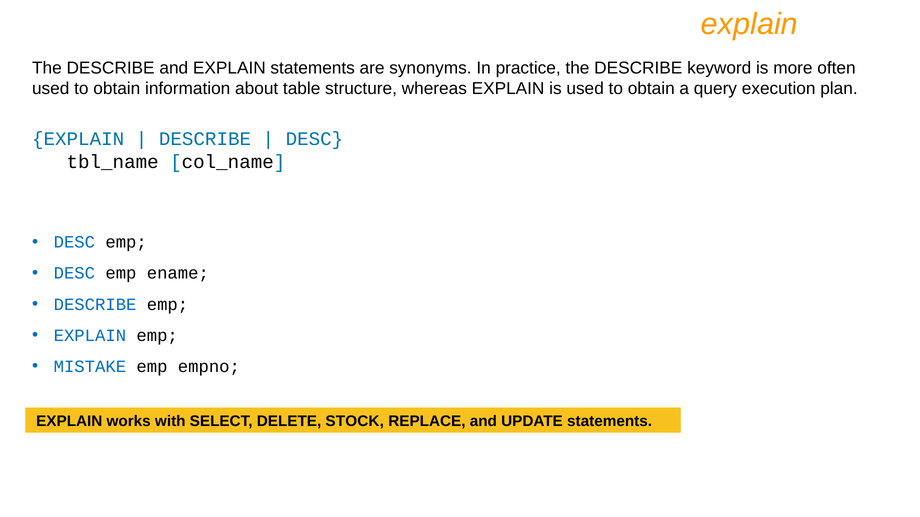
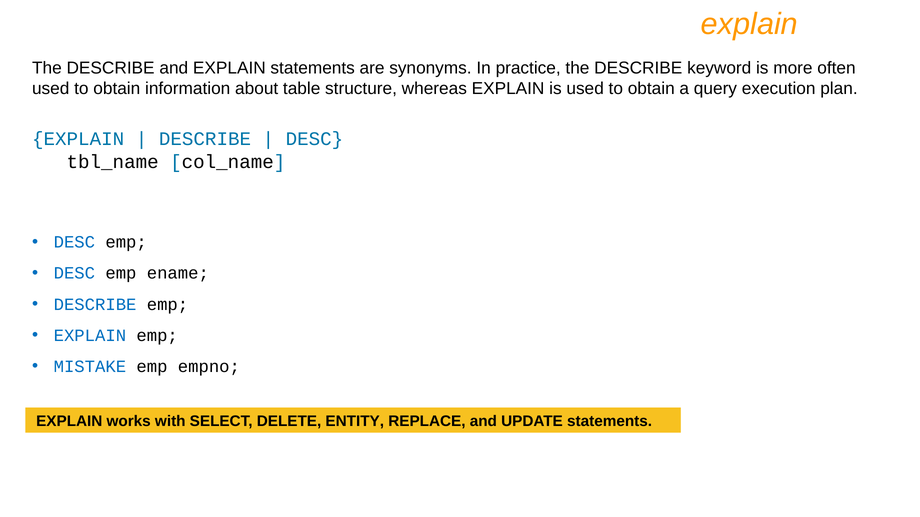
STOCK: STOCK -> ENTITY (355, 422)
